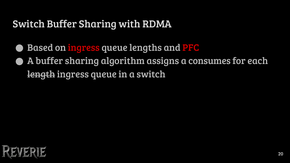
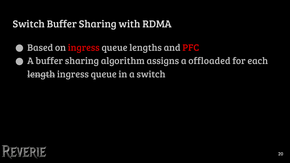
consumes: consumes -> offloaded (209, 61)
